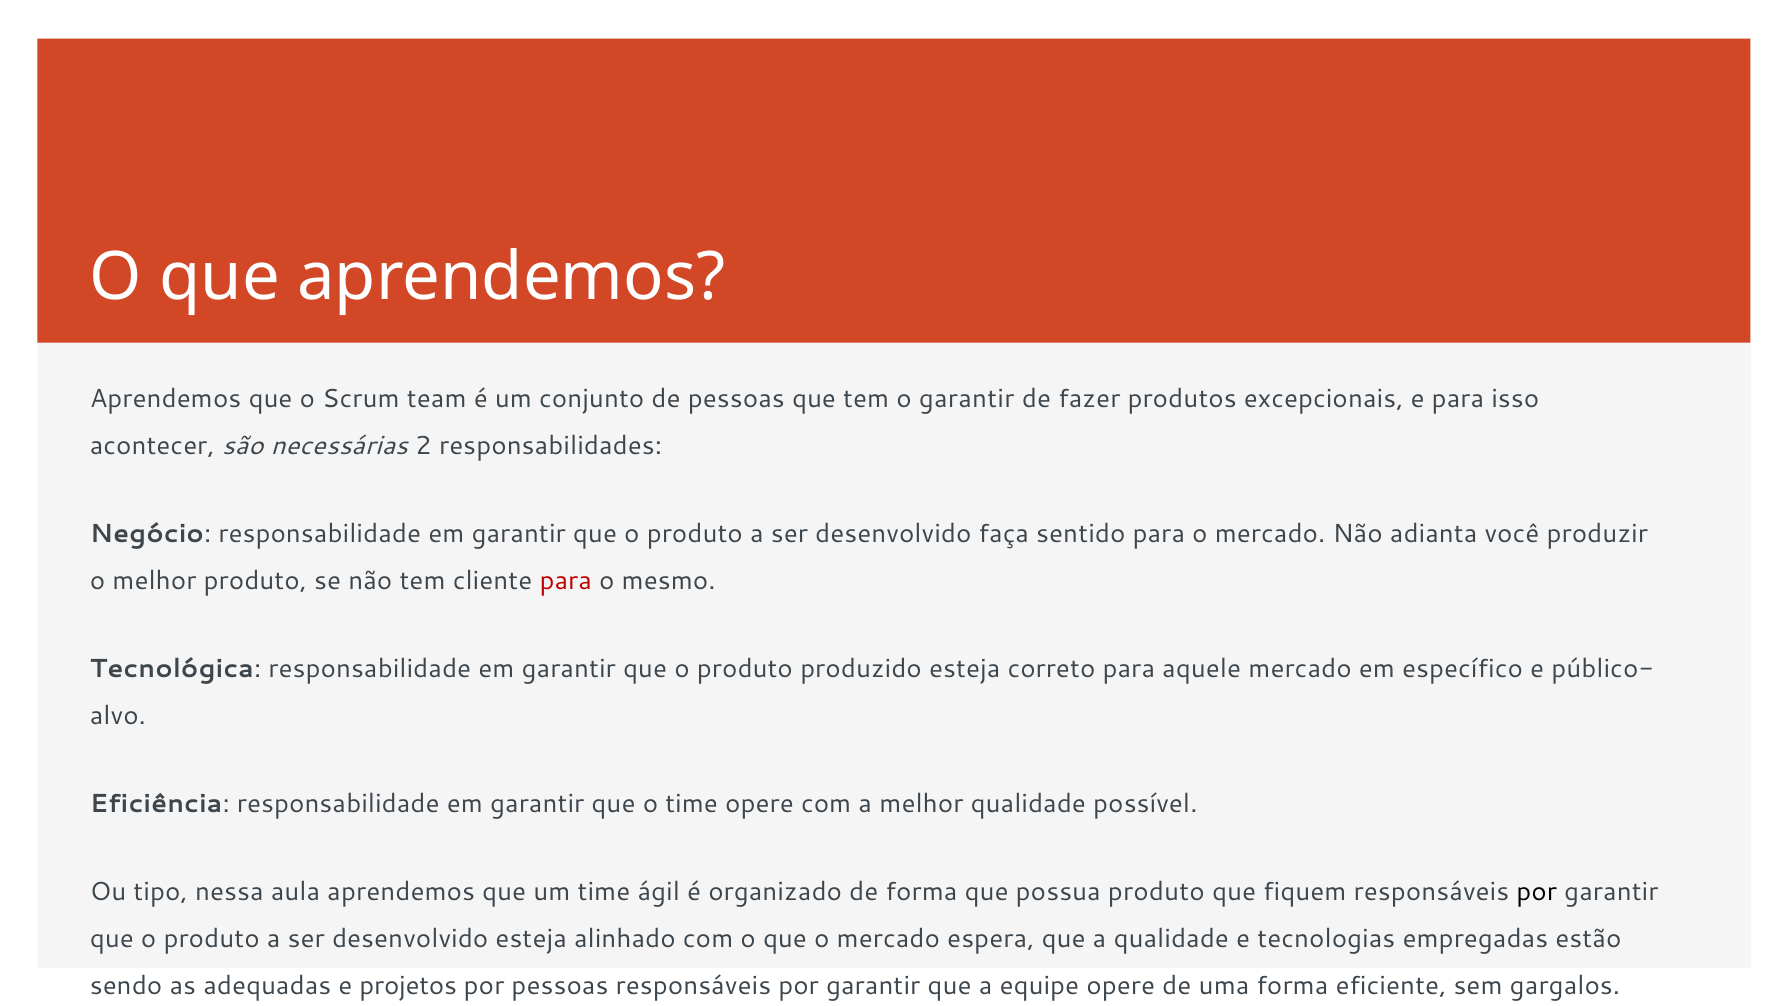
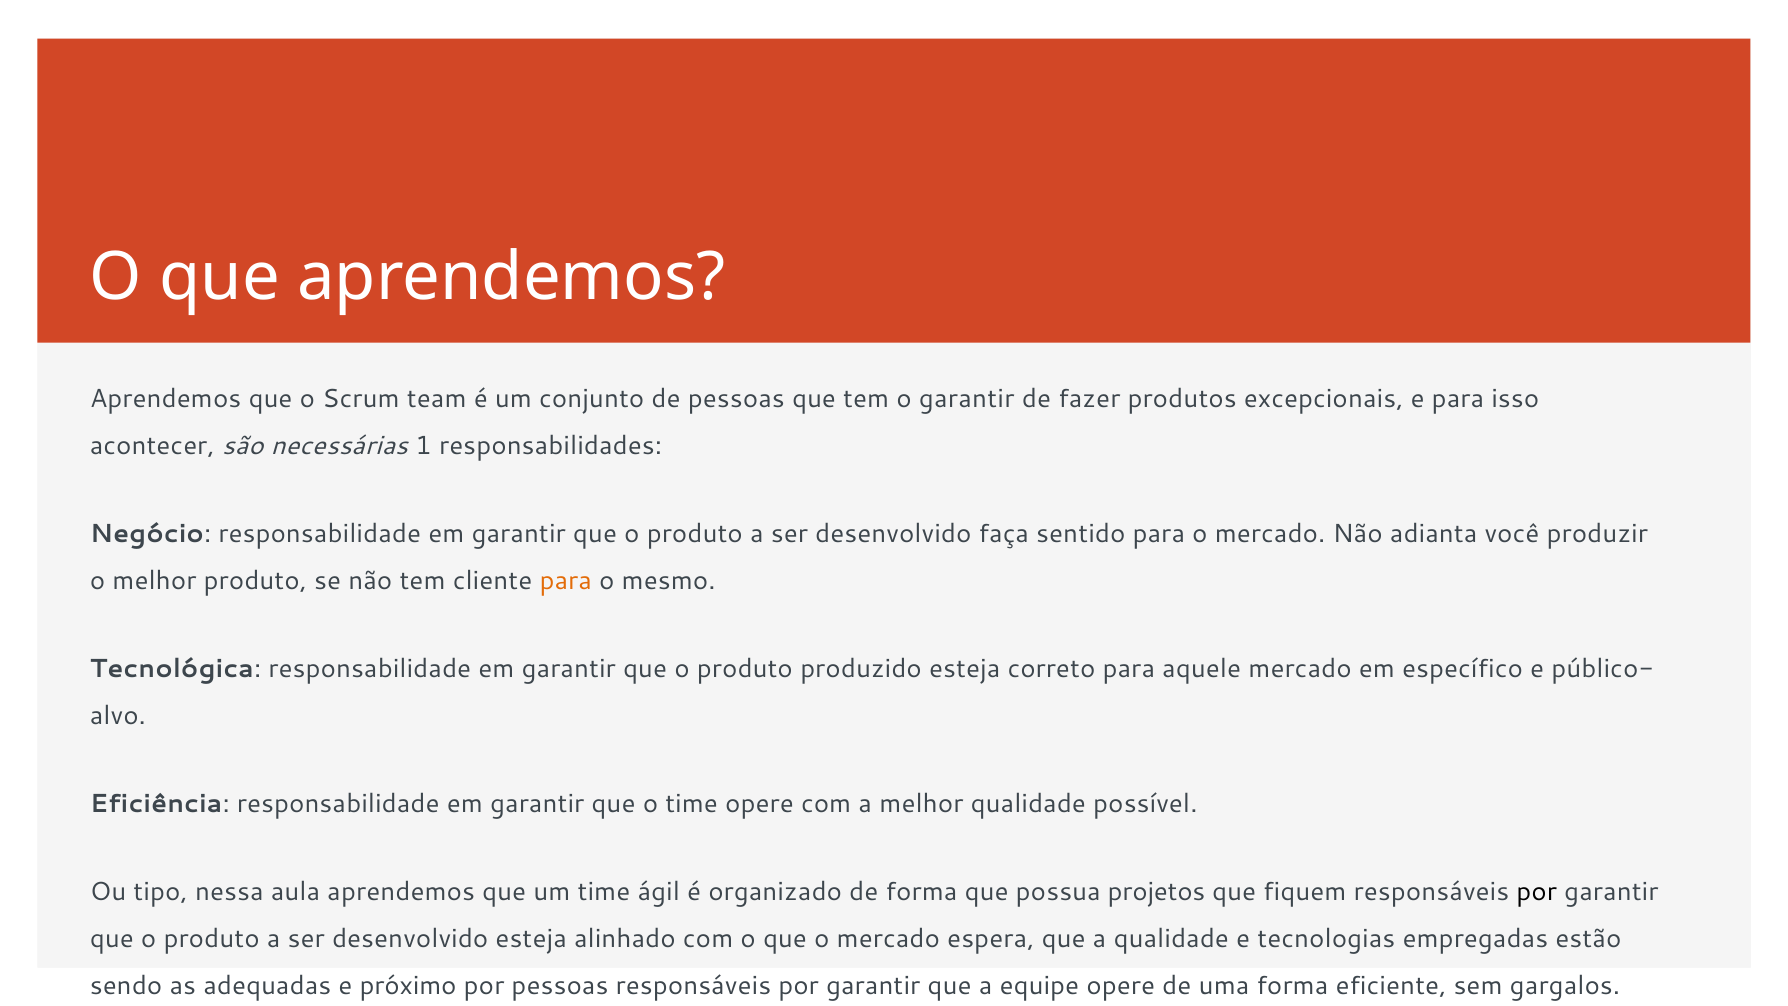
2: 2 -> 1 (423, 446)
para colour: red -> orange (566, 581)
possua produto: produto -> projetos (1157, 892)
projetos: projetos -> próximo (408, 986)
